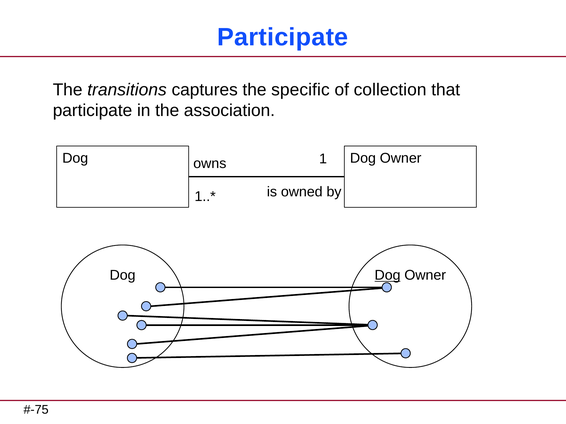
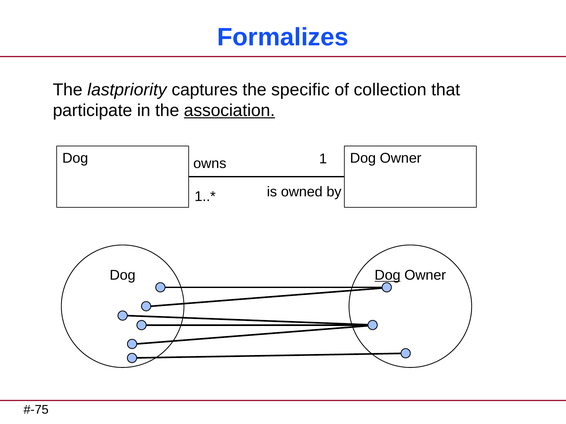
Participate: Participate -> Formalizes (283, 37)
transitions: transitions -> lastpriority (127, 90)
association underline: none -> present (229, 111)
